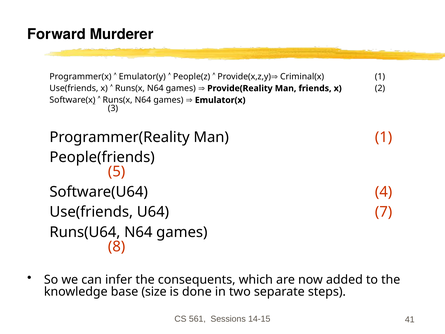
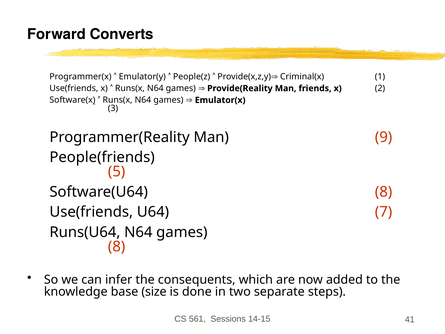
Murderer: Murderer -> Converts (122, 34)
Man 1: 1 -> 9 (384, 137)
Software(U64 4: 4 -> 8 (384, 192)
